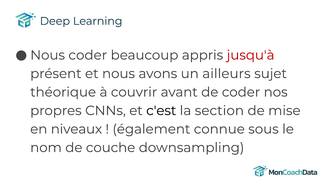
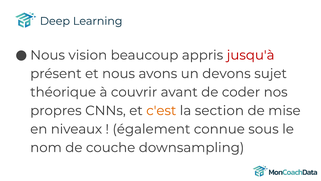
Nous coder: coder -> vision (88, 55)
ailleurs: ailleurs -> devons (226, 73)
c'est colour: black -> orange (161, 110)
